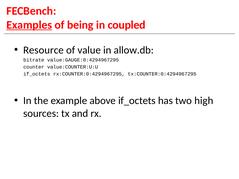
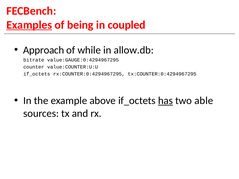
Resource: Resource -> Approach (44, 50)
value: value -> while (89, 50)
has underline: none -> present (165, 101)
high: high -> able (204, 101)
